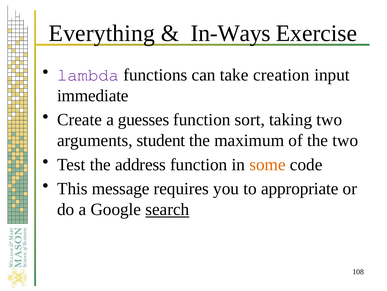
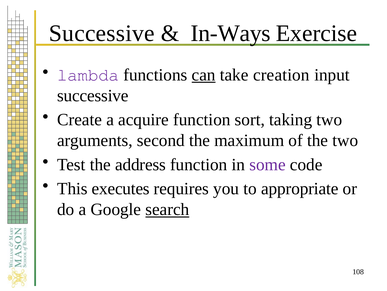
Everything: Everything -> Successive (102, 33)
can underline: none -> present (204, 75)
immediate: immediate -> successive (93, 95)
guesses: guesses -> acquire (143, 119)
student: student -> second (161, 140)
some colour: orange -> purple (267, 164)
message: message -> executes (121, 188)
